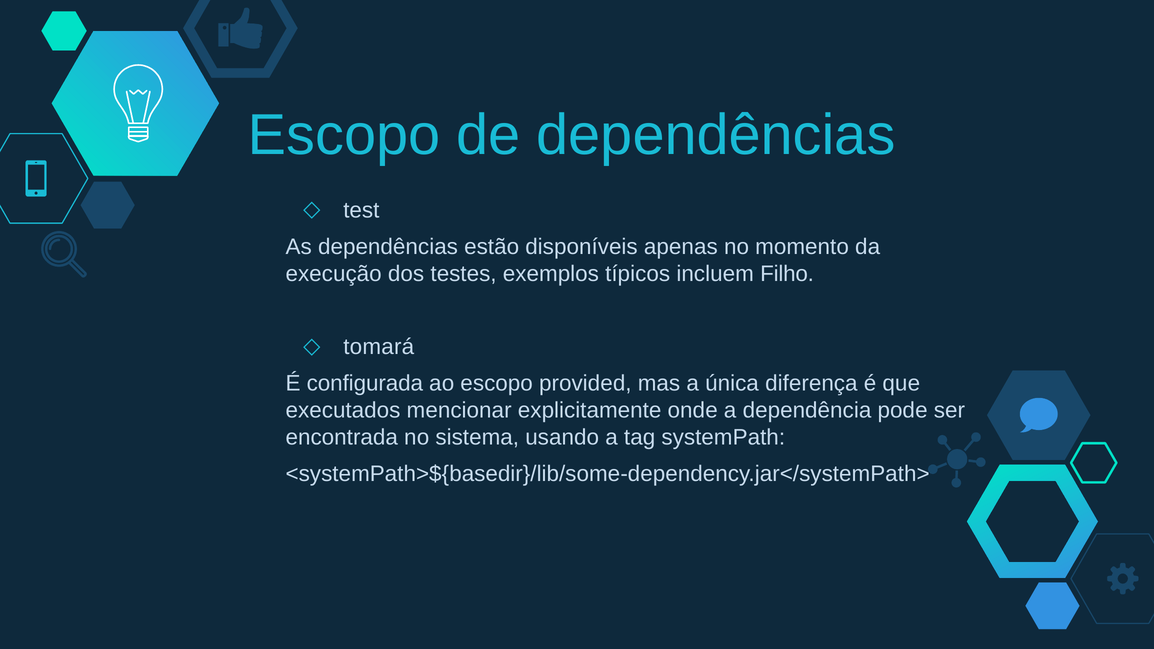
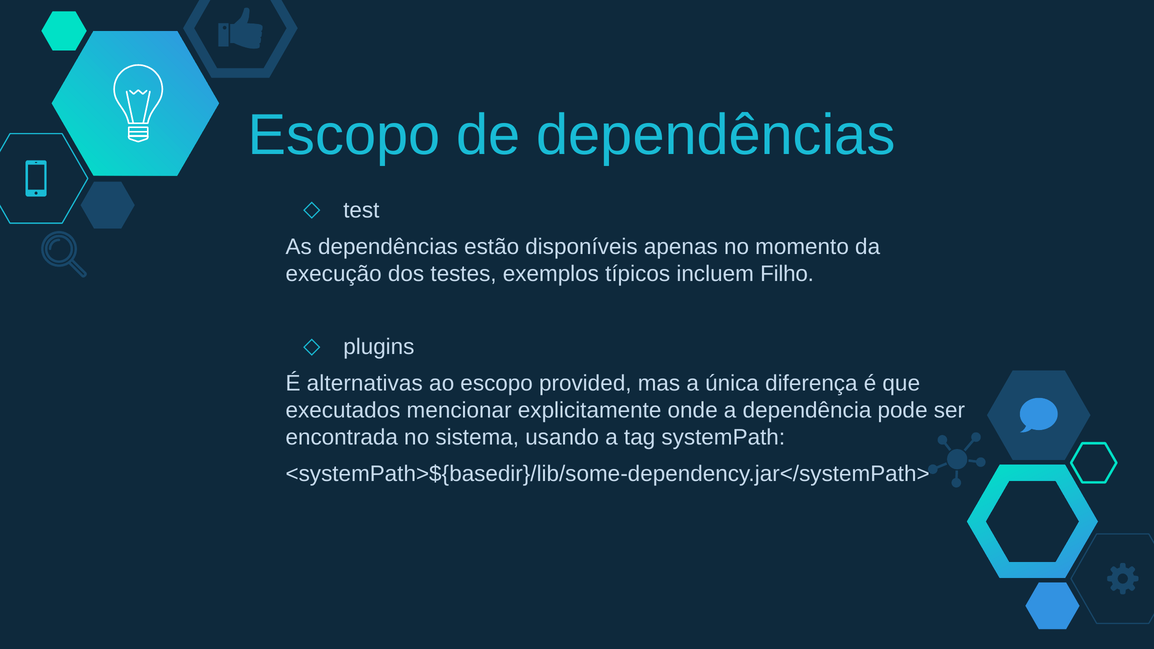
tomará: tomará -> plugins (379, 347)
configurada: configurada -> alternativas (365, 384)
